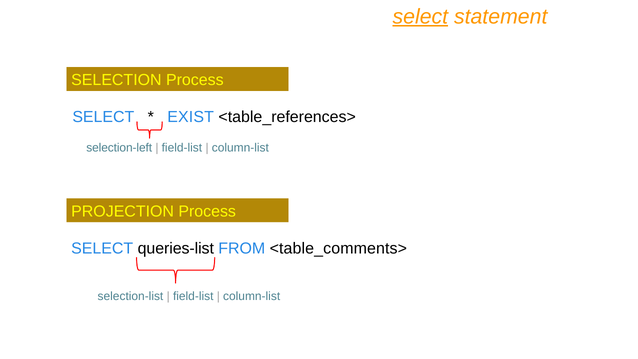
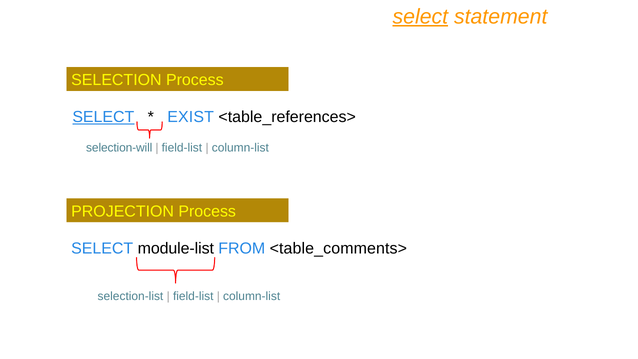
SELECT underline: none -> present (103, 117)
selection-left: selection-left -> selection-will (119, 148)
queries-list: queries-list -> module-list (176, 248)
